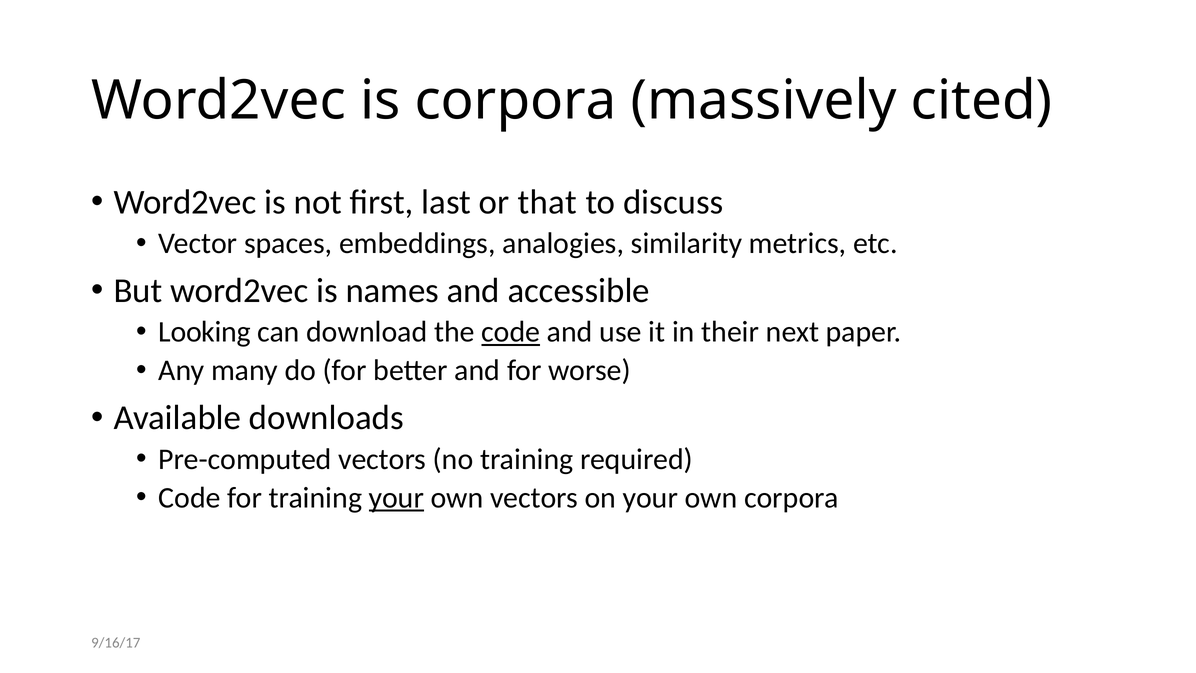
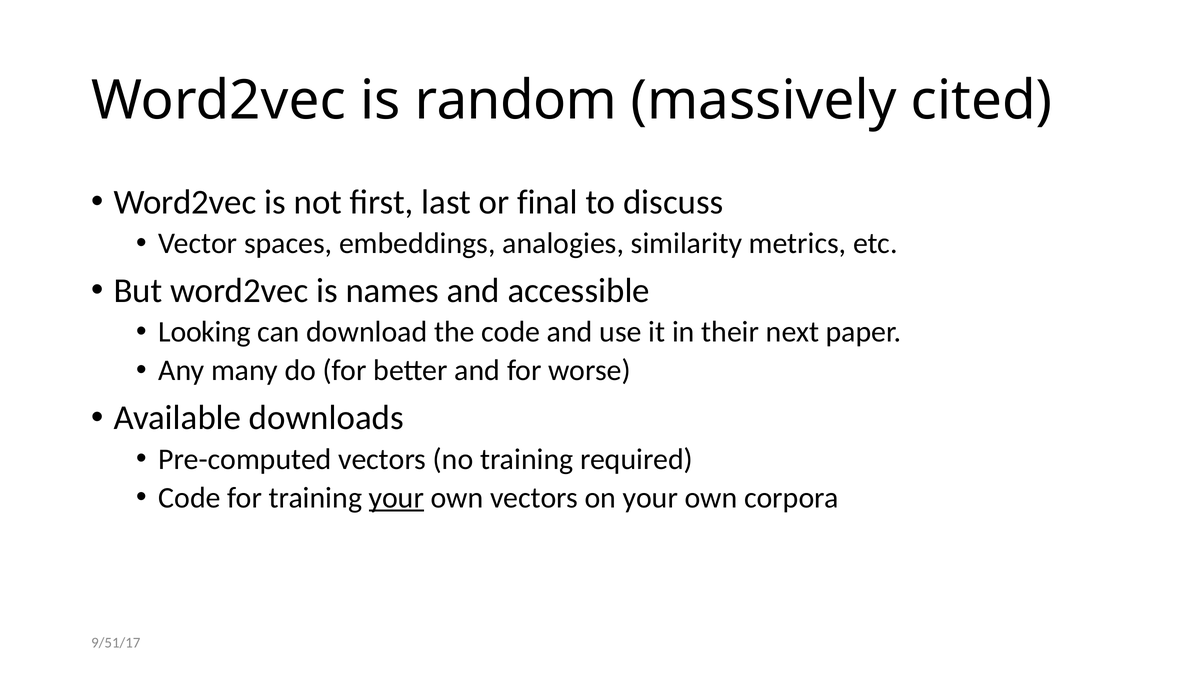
is corpora: corpora -> random (516, 100)
that: that -> final (548, 202)
code underline: present -> none (511, 332)
9/16/17: 9/16/17 -> 9/51/17 (116, 642)
